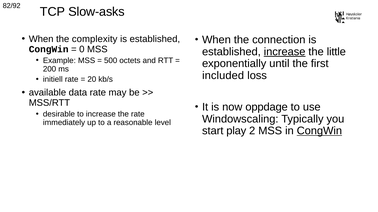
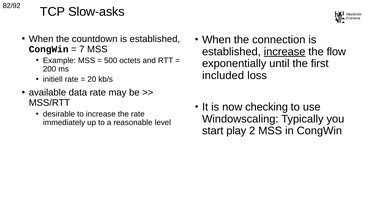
complexity: complexity -> countdown (95, 39)
0: 0 -> 7 (82, 49)
little: little -> flow (336, 52)
oppdage: oppdage -> checking (267, 107)
CongWin underline: present -> none (319, 131)
